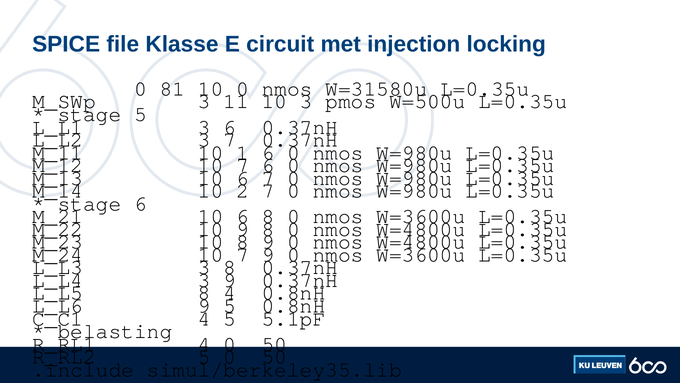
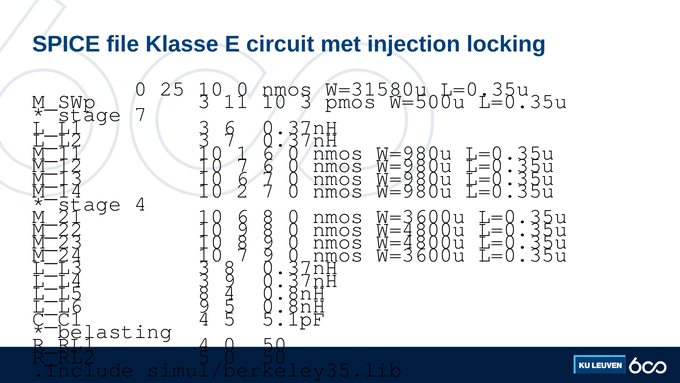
81: 81 -> 25 (172, 89)
stage 5: 5 -> 7 (140, 114)
stage 6: 6 -> 4 (140, 203)
